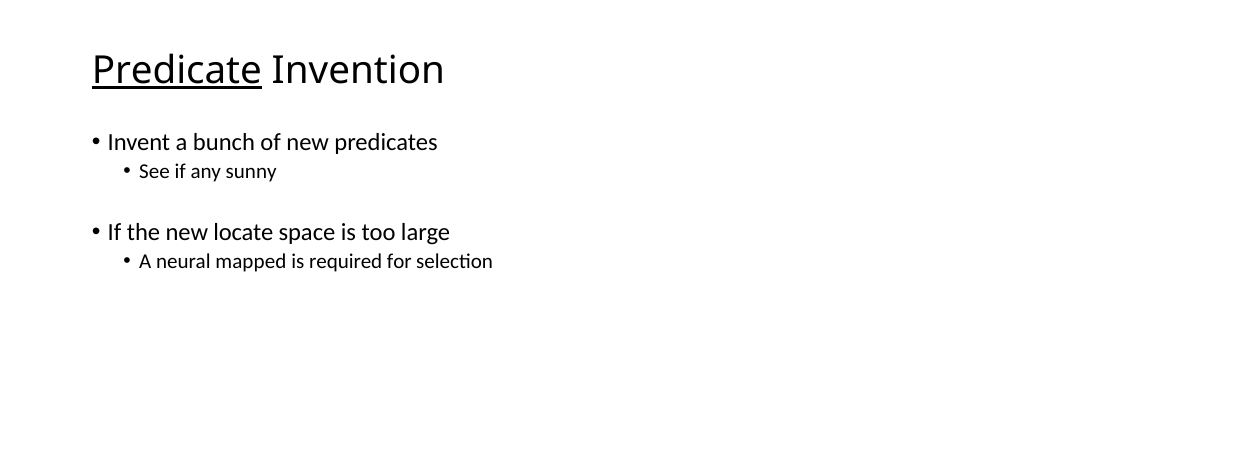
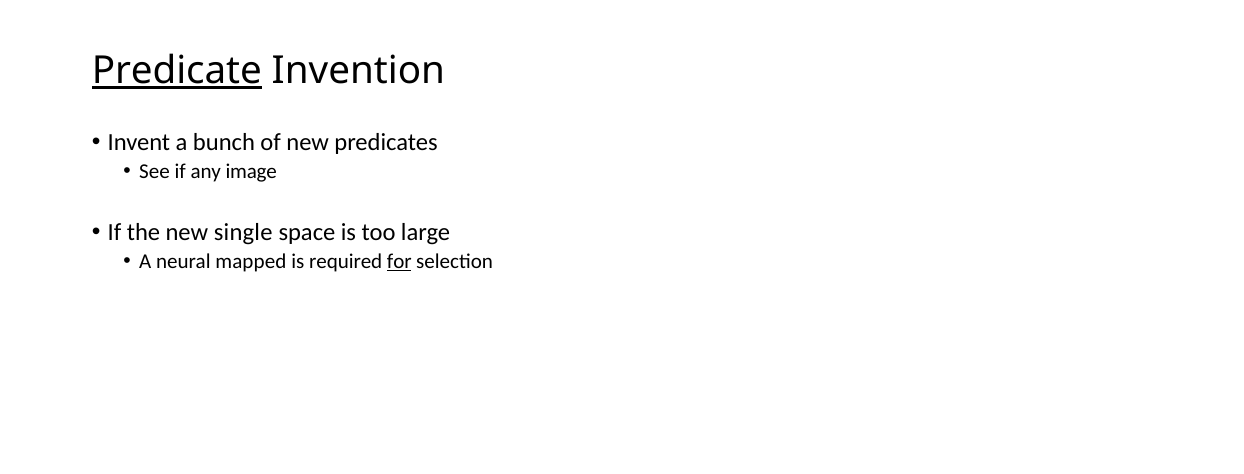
sunny: sunny -> image (251, 172)
locate: locate -> single (243, 232)
for underline: none -> present (399, 261)
